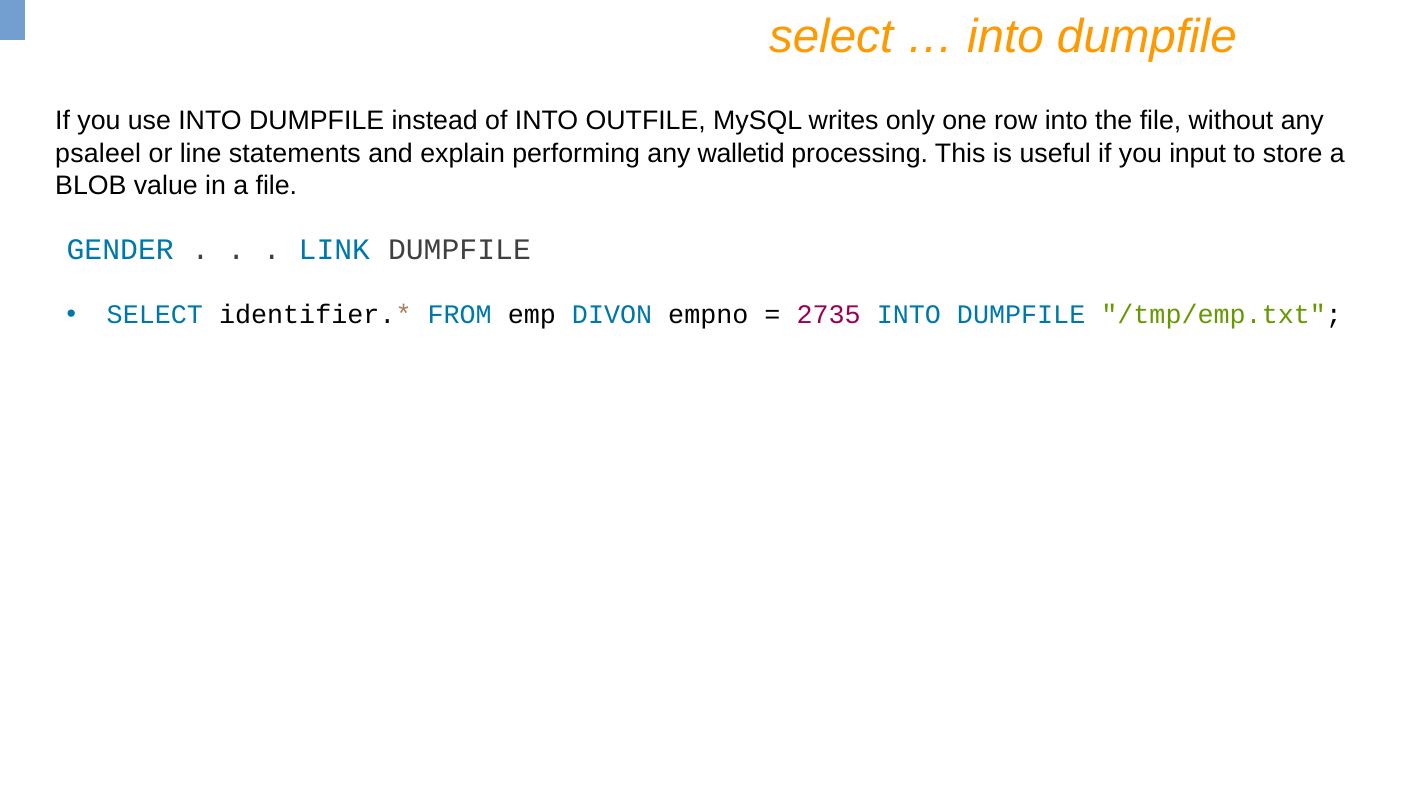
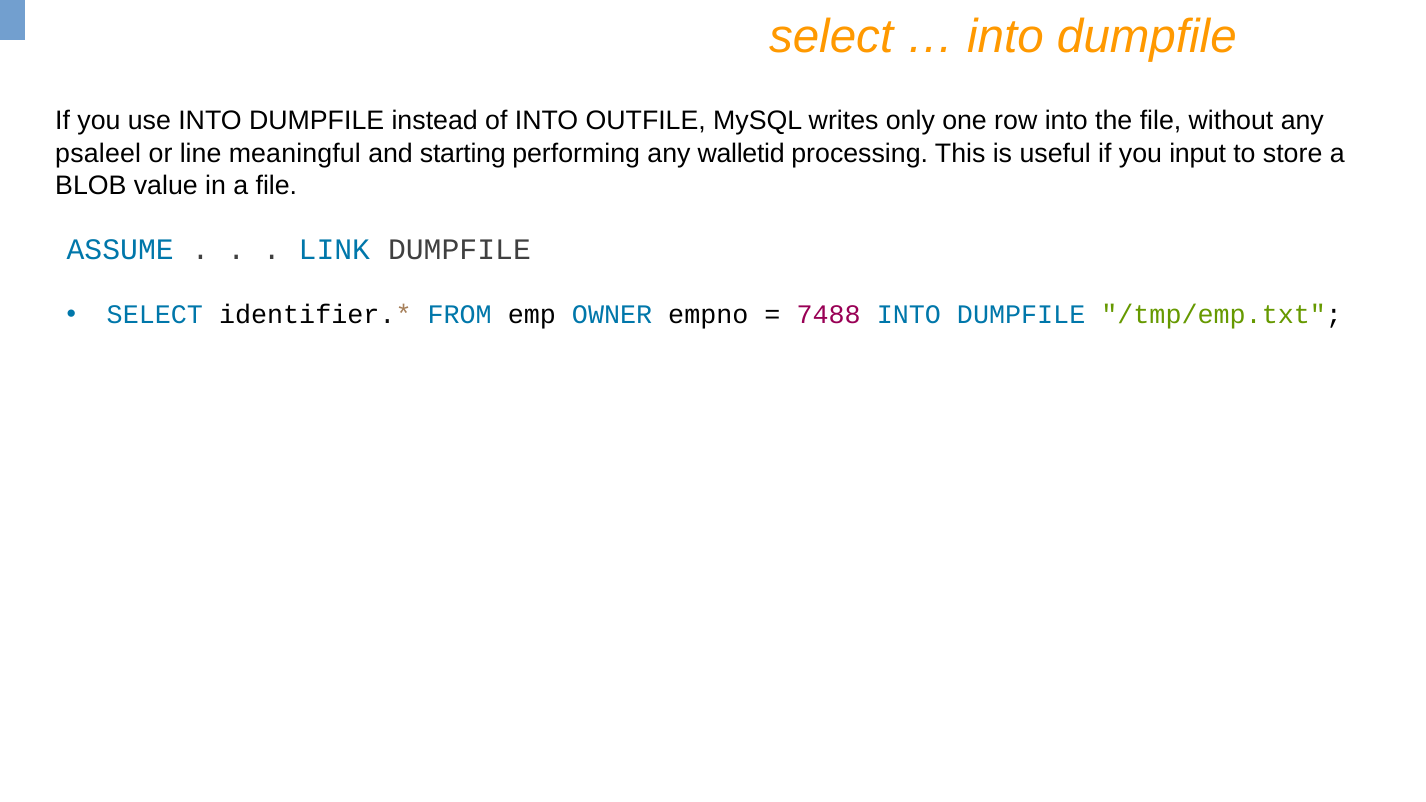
statements: statements -> meaningful (295, 153)
explain: explain -> starting (463, 153)
GENDER: GENDER -> ASSUME (120, 249)
DIVON: DIVON -> OWNER (612, 315)
2735: 2735 -> 7488 (829, 315)
